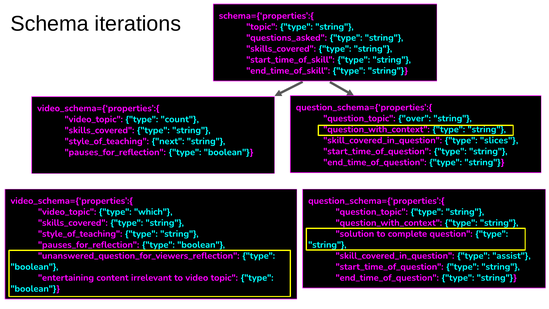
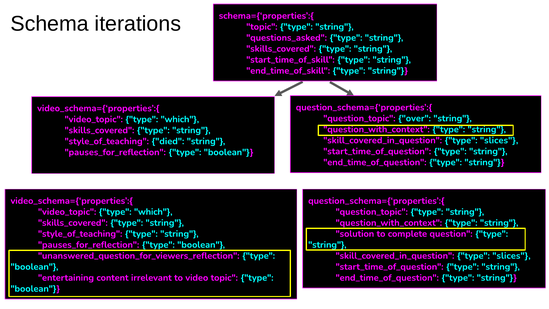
count: count -> which (180, 119)
next: next -> died (168, 141)
assist: assist -> slices (511, 256)
